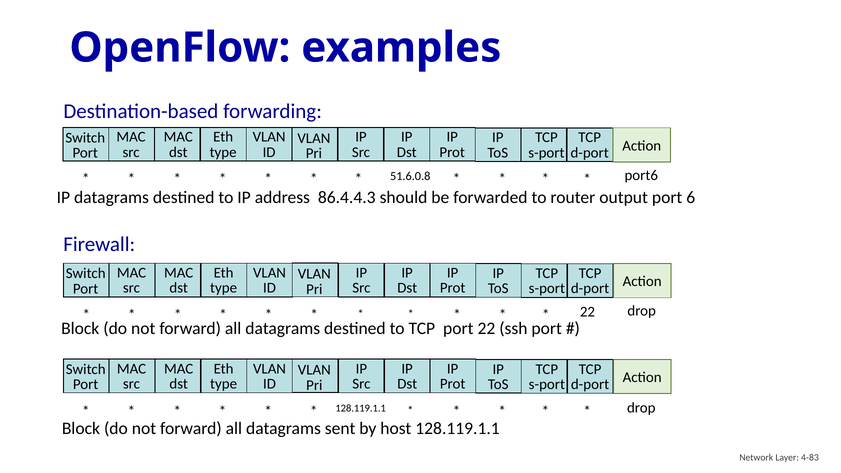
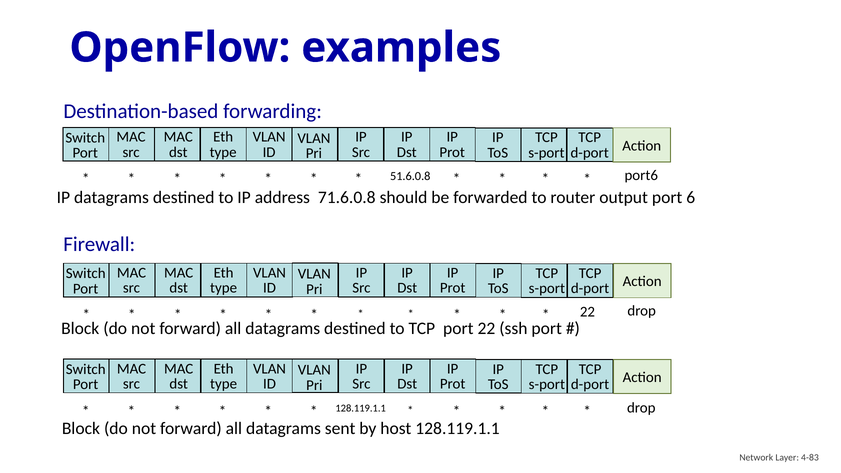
86.4.4.3: 86.4.4.3 -> 71.6.0.8 (347, 197)
